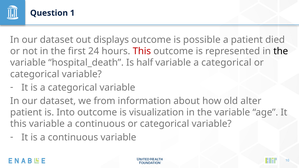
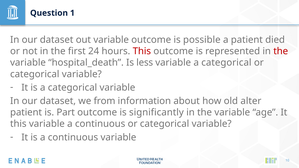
out displays: displays -> variable (111, 40)
the colour: black -> red (281, 51)
half: half -> less (145, 63)
Into: Into -> Part (66, 113)
visualization: visualization -> significantly (156, 113)
